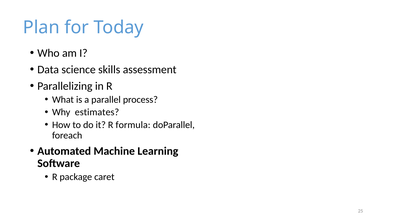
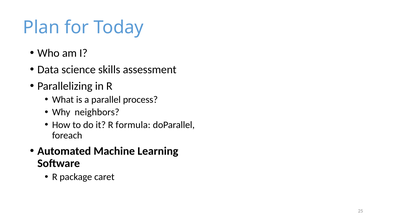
estimates: estimates -> neighbors (97, 112)
